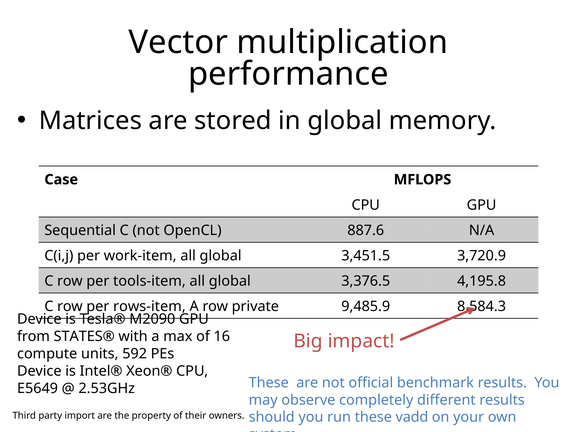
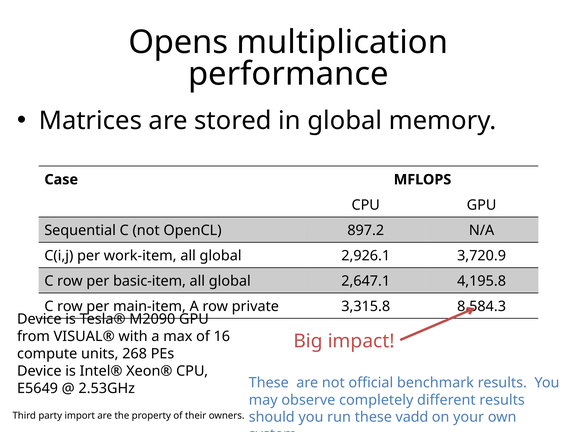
Vector: Vector -> Opens (178, 43)
887.6: 887.6 -> 897.2 (366, 231)
3,451.5: 3,451.5 -> 2,926.1 (366, 256)
tools-item: tools-item -> basic-item (149, 282)
3,376.5: 3,376.5 -> 2,647.1 (366, 282)
rows-item: rows-item -> main-item (149, 307)
9,485.9: 9,485.9 -> 3,315.8 (366, 307)
STATES®: STATES® -> VISUAL® (84, 337)
592: 592 -> 268 (135, 354)
